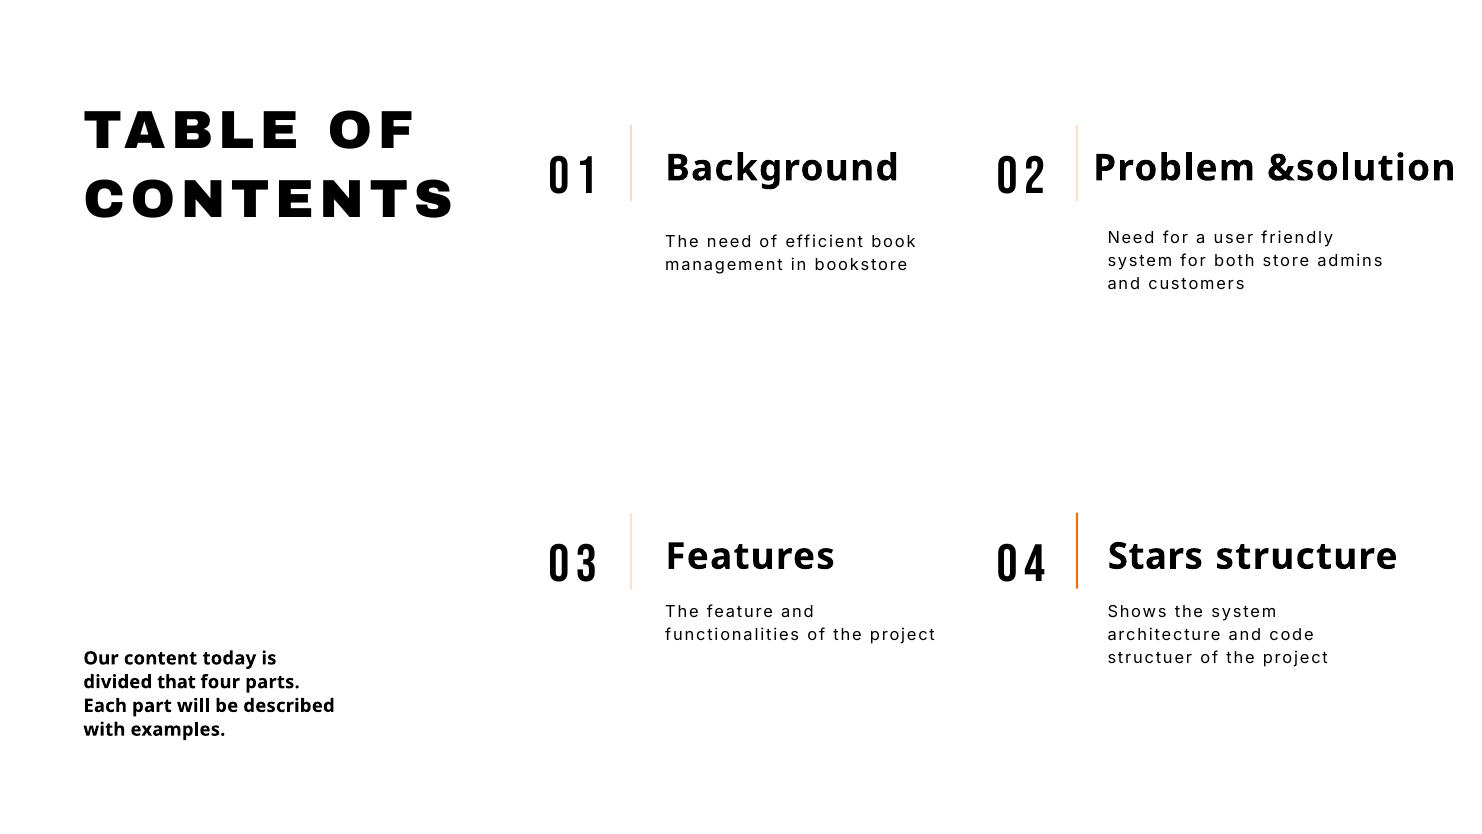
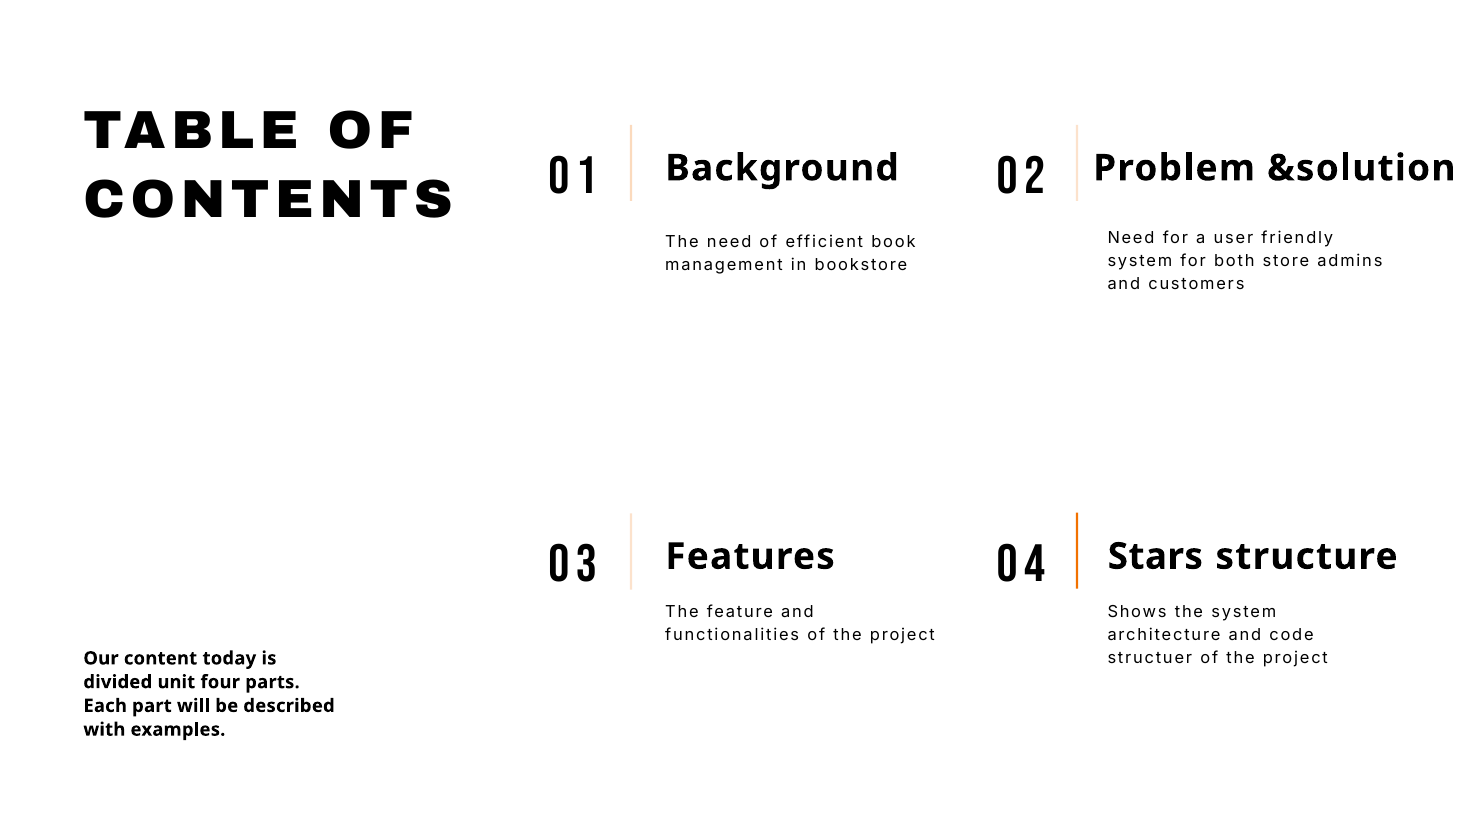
that: that -> unit (176, 682)
